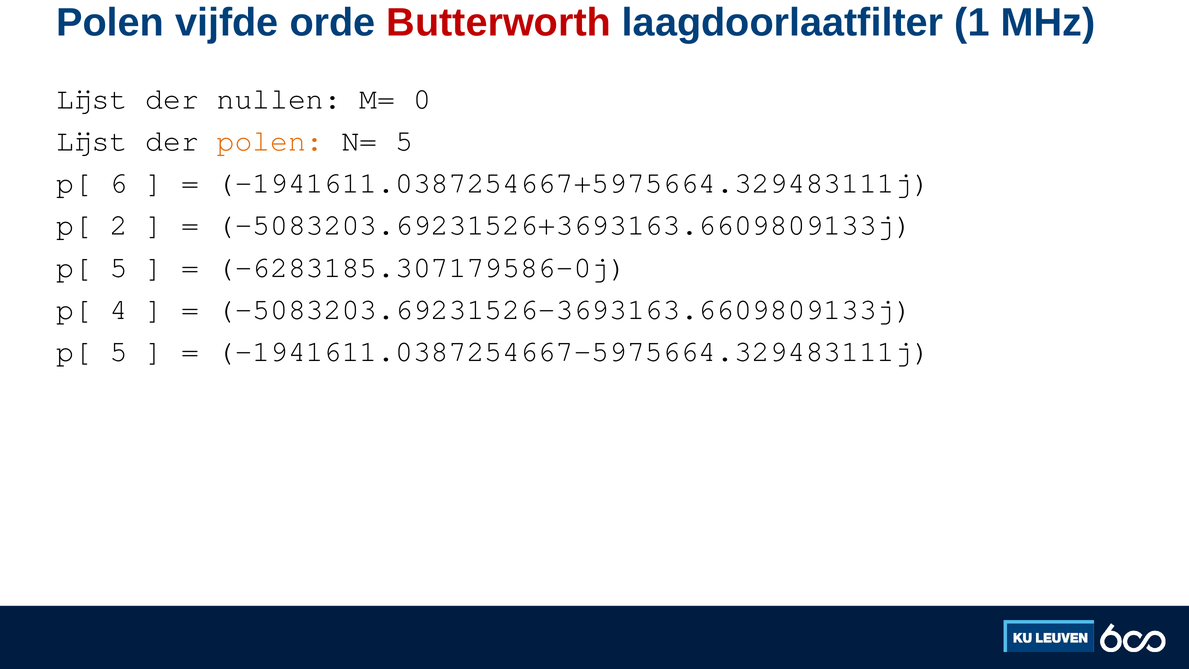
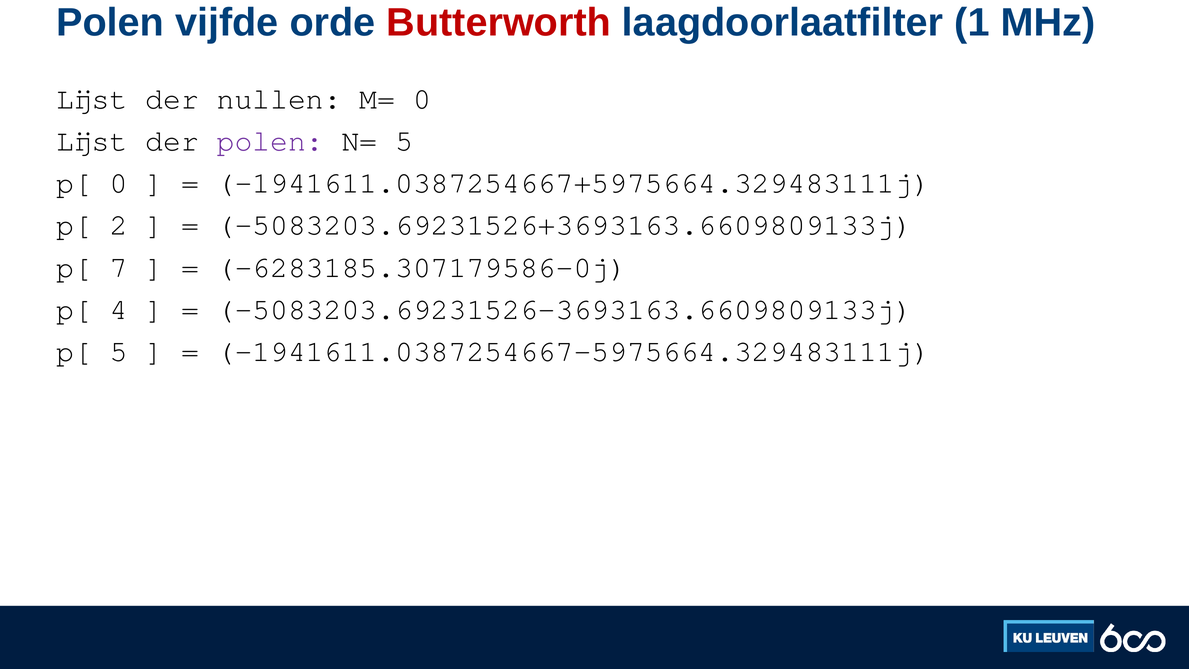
polen colour: orange -> purple (270, 141)
p[ 6: 6 -> 0 (119, 183)
5: 5 -> 7 (119, 267)
